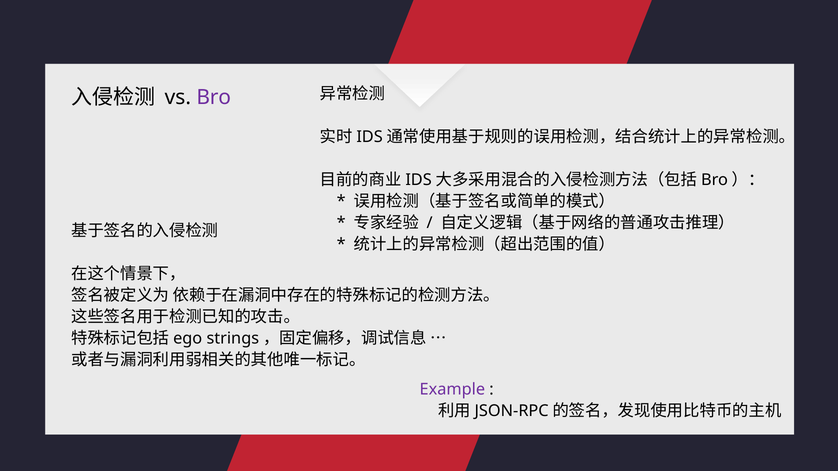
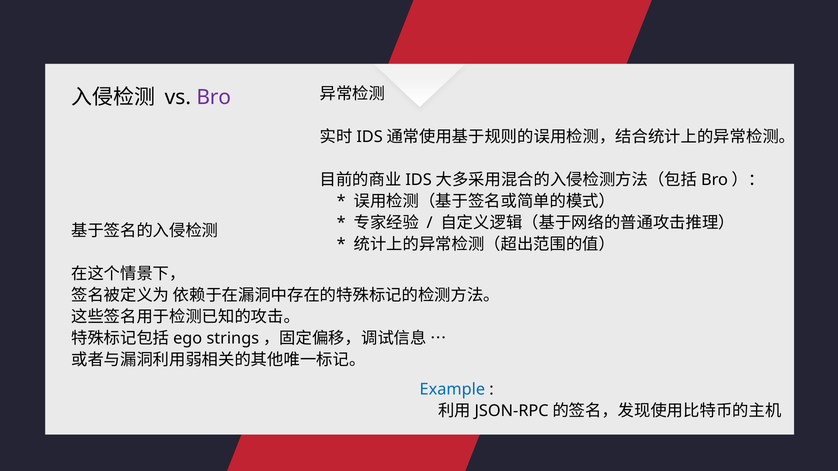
Example colour: purple -> blue (452, 390)
